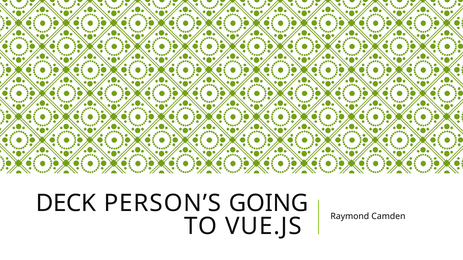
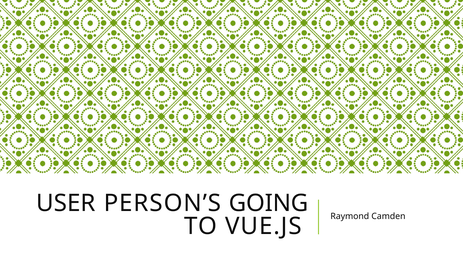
DECK: DECK -> USER (66, 204)
